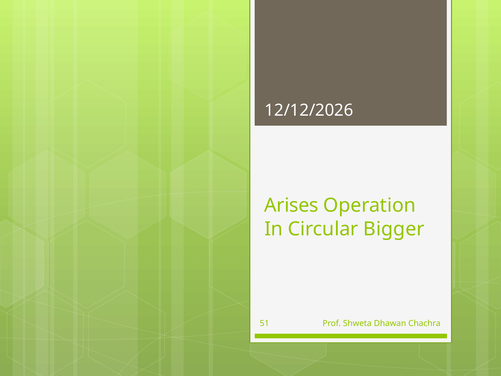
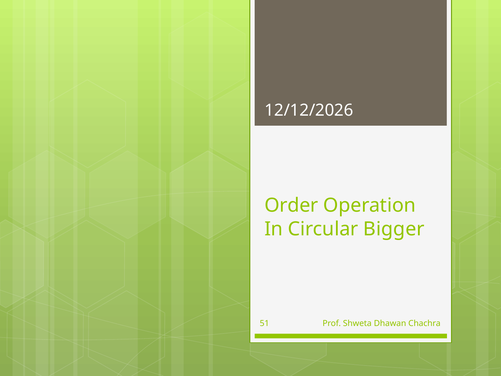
Arises: Arises -> Order (291, 205)
